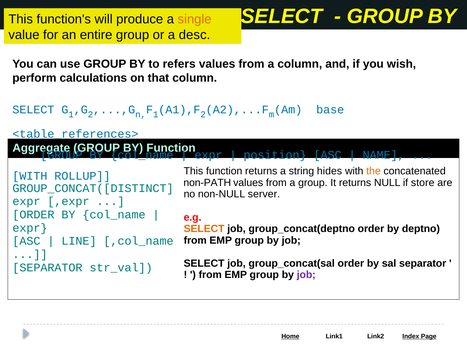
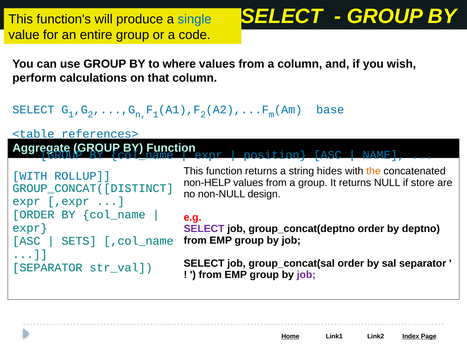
single colour: orange -> blue (195, 19)
desc: desc -> code (195, 35)
refers: refers -> where (179, 64)
non-PATH: non-PATH -> non-HELP (207, 183)
server: server -> design (264, 194)
SELECT colour: orange -> purple (204, 229)
LINE: LINE -> SETS (79, 241)
